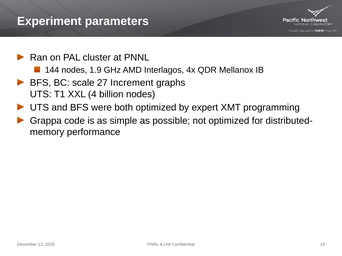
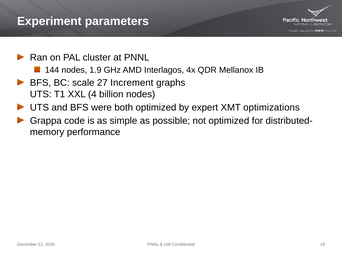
programming: programming -> optimizations (272, 108)
